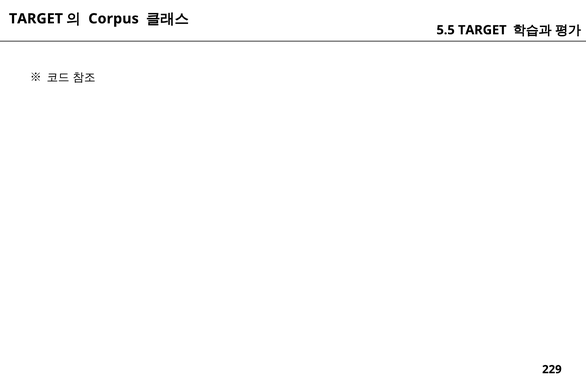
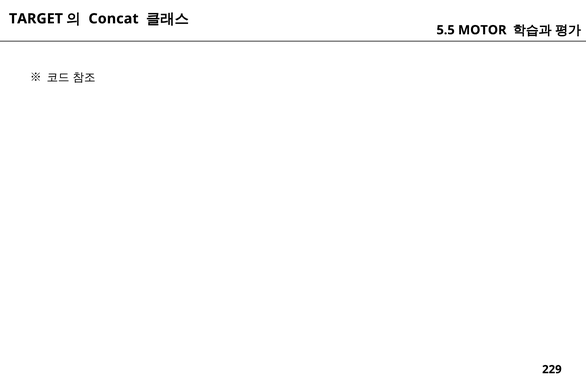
Corpus: Corpus -> Concat (114, 19)
5.5 TARGET: TARGET -> MOTOR (482, 30)
